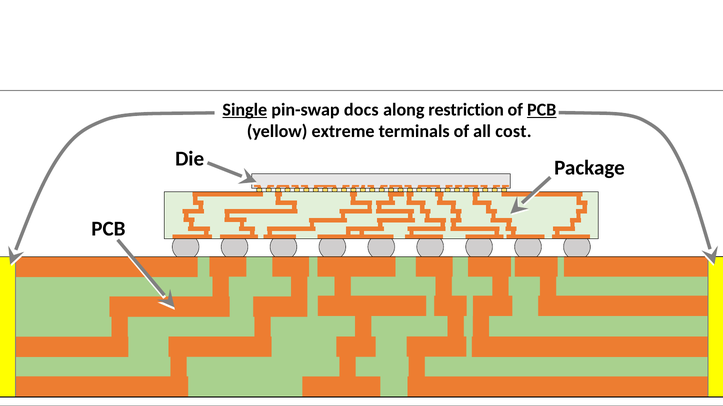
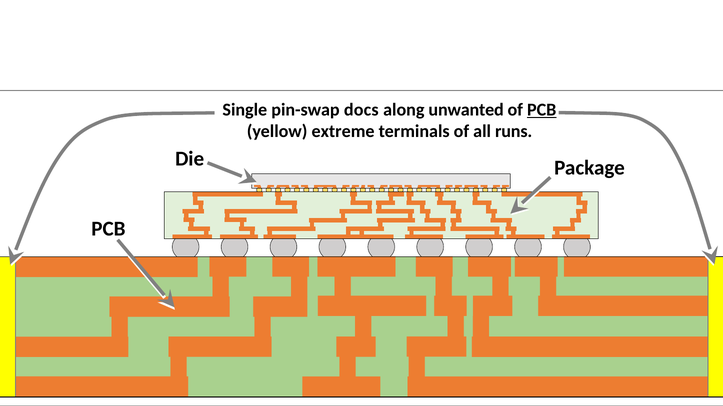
Single underline: present -> none (245, 110)
restriction: restriction -> unwanted (466, 110)
cost: cost -> runs (514, 132)
